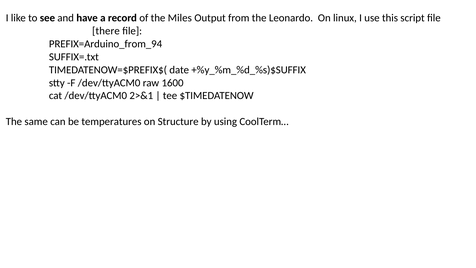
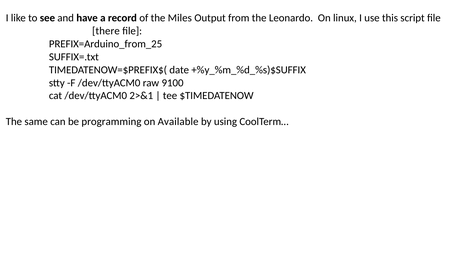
PREFIX=Arduino_from_94: PREFIX=Arduino_from_94 -> PREFIX=Arduino_from_25 (106, 44)
1600: 1600 -> 9100 (173, 83)
temperatures: temperatures -> programming (111, 122)
Structure: Structure -> Available (178, 122)
